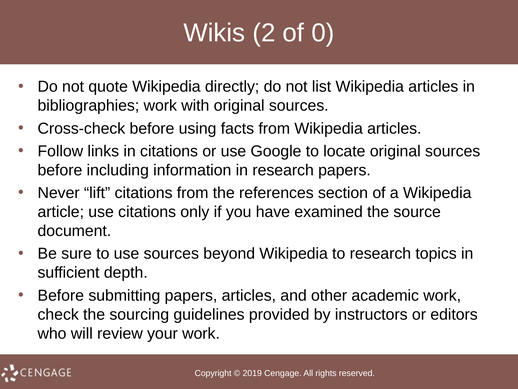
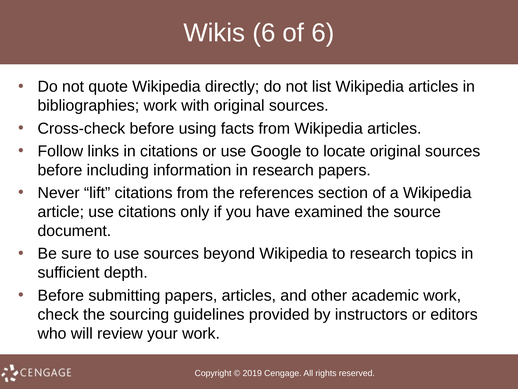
Wikis 2: 2 -> 6 (264, 33)
of 0: 0 -> 6 (323, 33)
